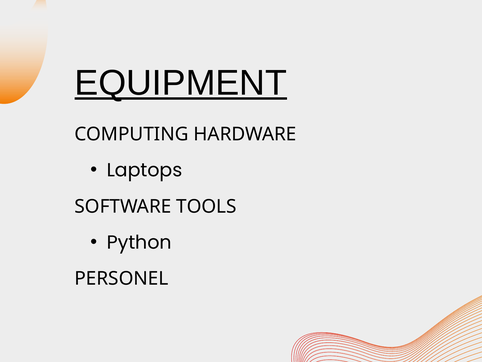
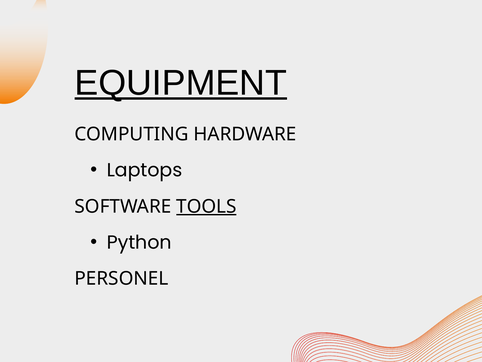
TOOLS underline: none -> present (206, 206)
